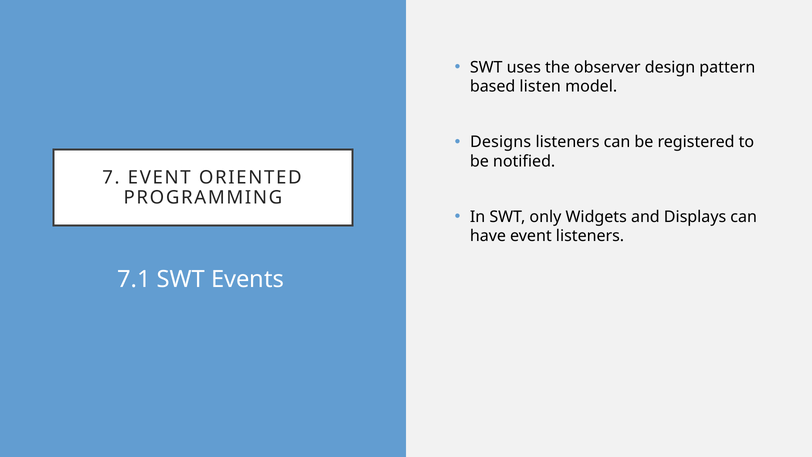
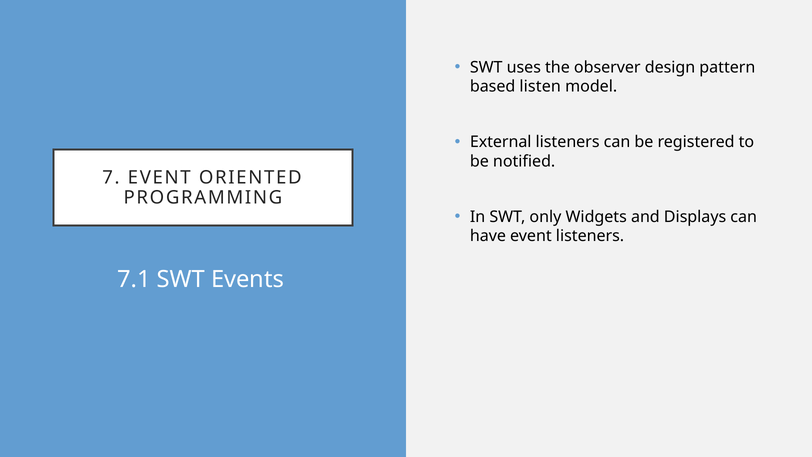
Designs: Designs -> External (501, 142)
